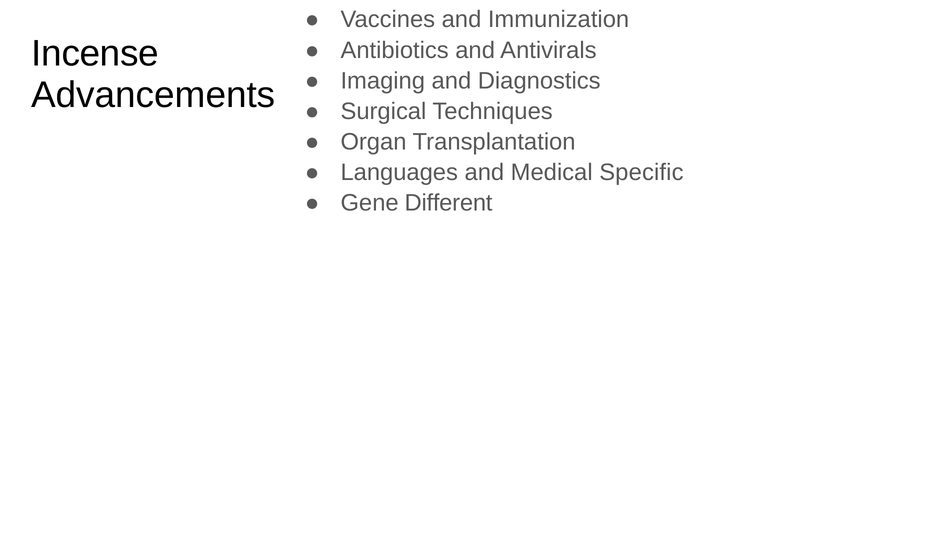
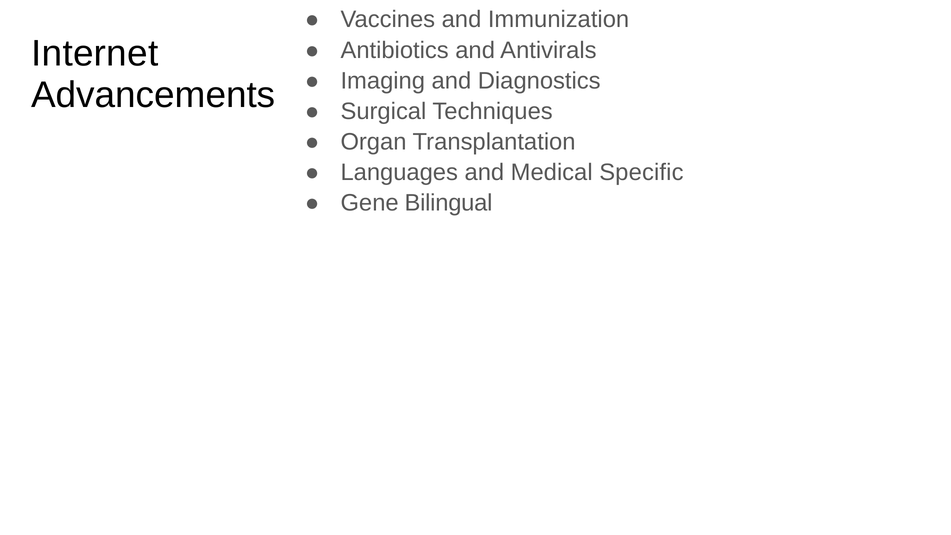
Incense: Incense -> Internet (95, 54)
Different: Different -> Bilingual (449, 203)
